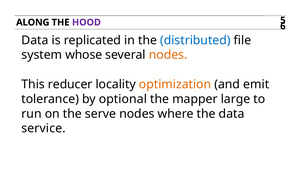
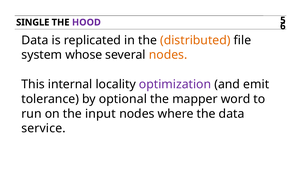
ALONG: ALONG -> SINGLE (33, 22)
distributed colour: blue -> orange (195, 40)
reducer: reducer -> internal (70, 84)
optimization colour: orange -> purple (175, 84)
large: large -> word (236, 99)
serve: serve -> input (100, 114)
